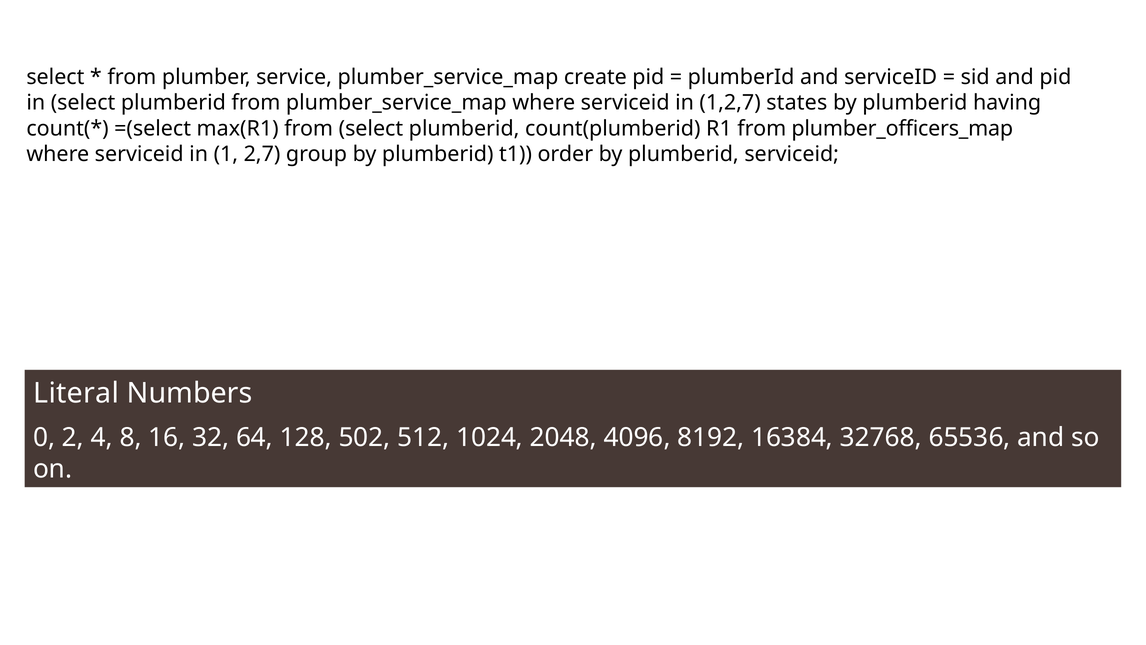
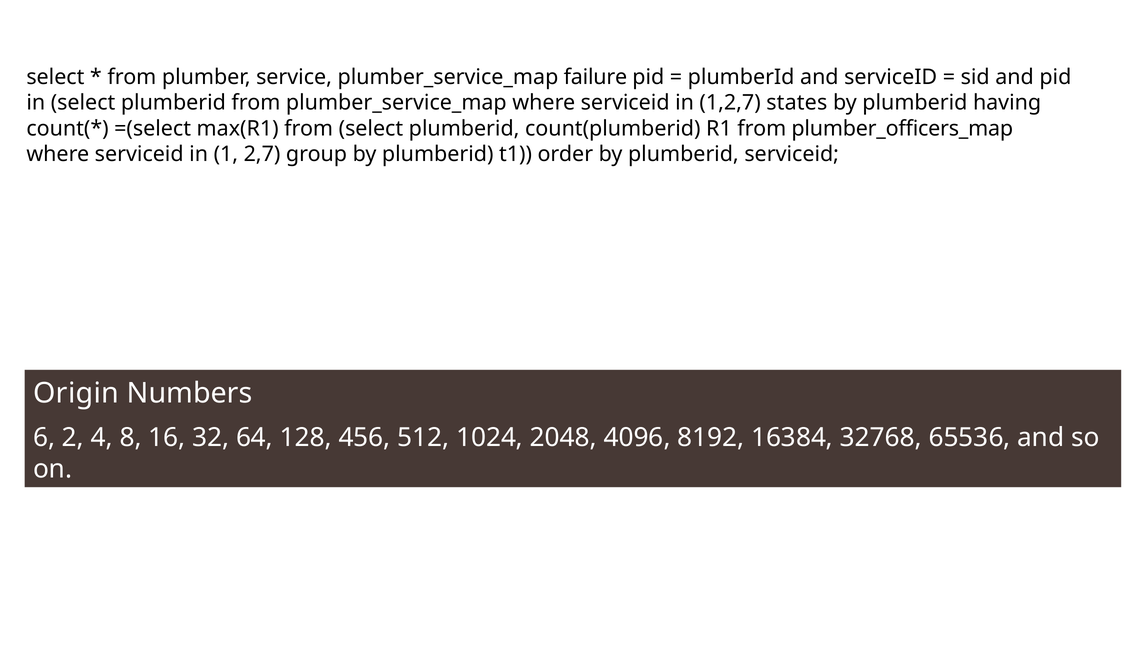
create: create -> failure (595, 77)
Literal: Literal -> Origin (76, 393)
0: 0 -> 6 (44, 437)
502: 502 -> 456 (365, 437)
